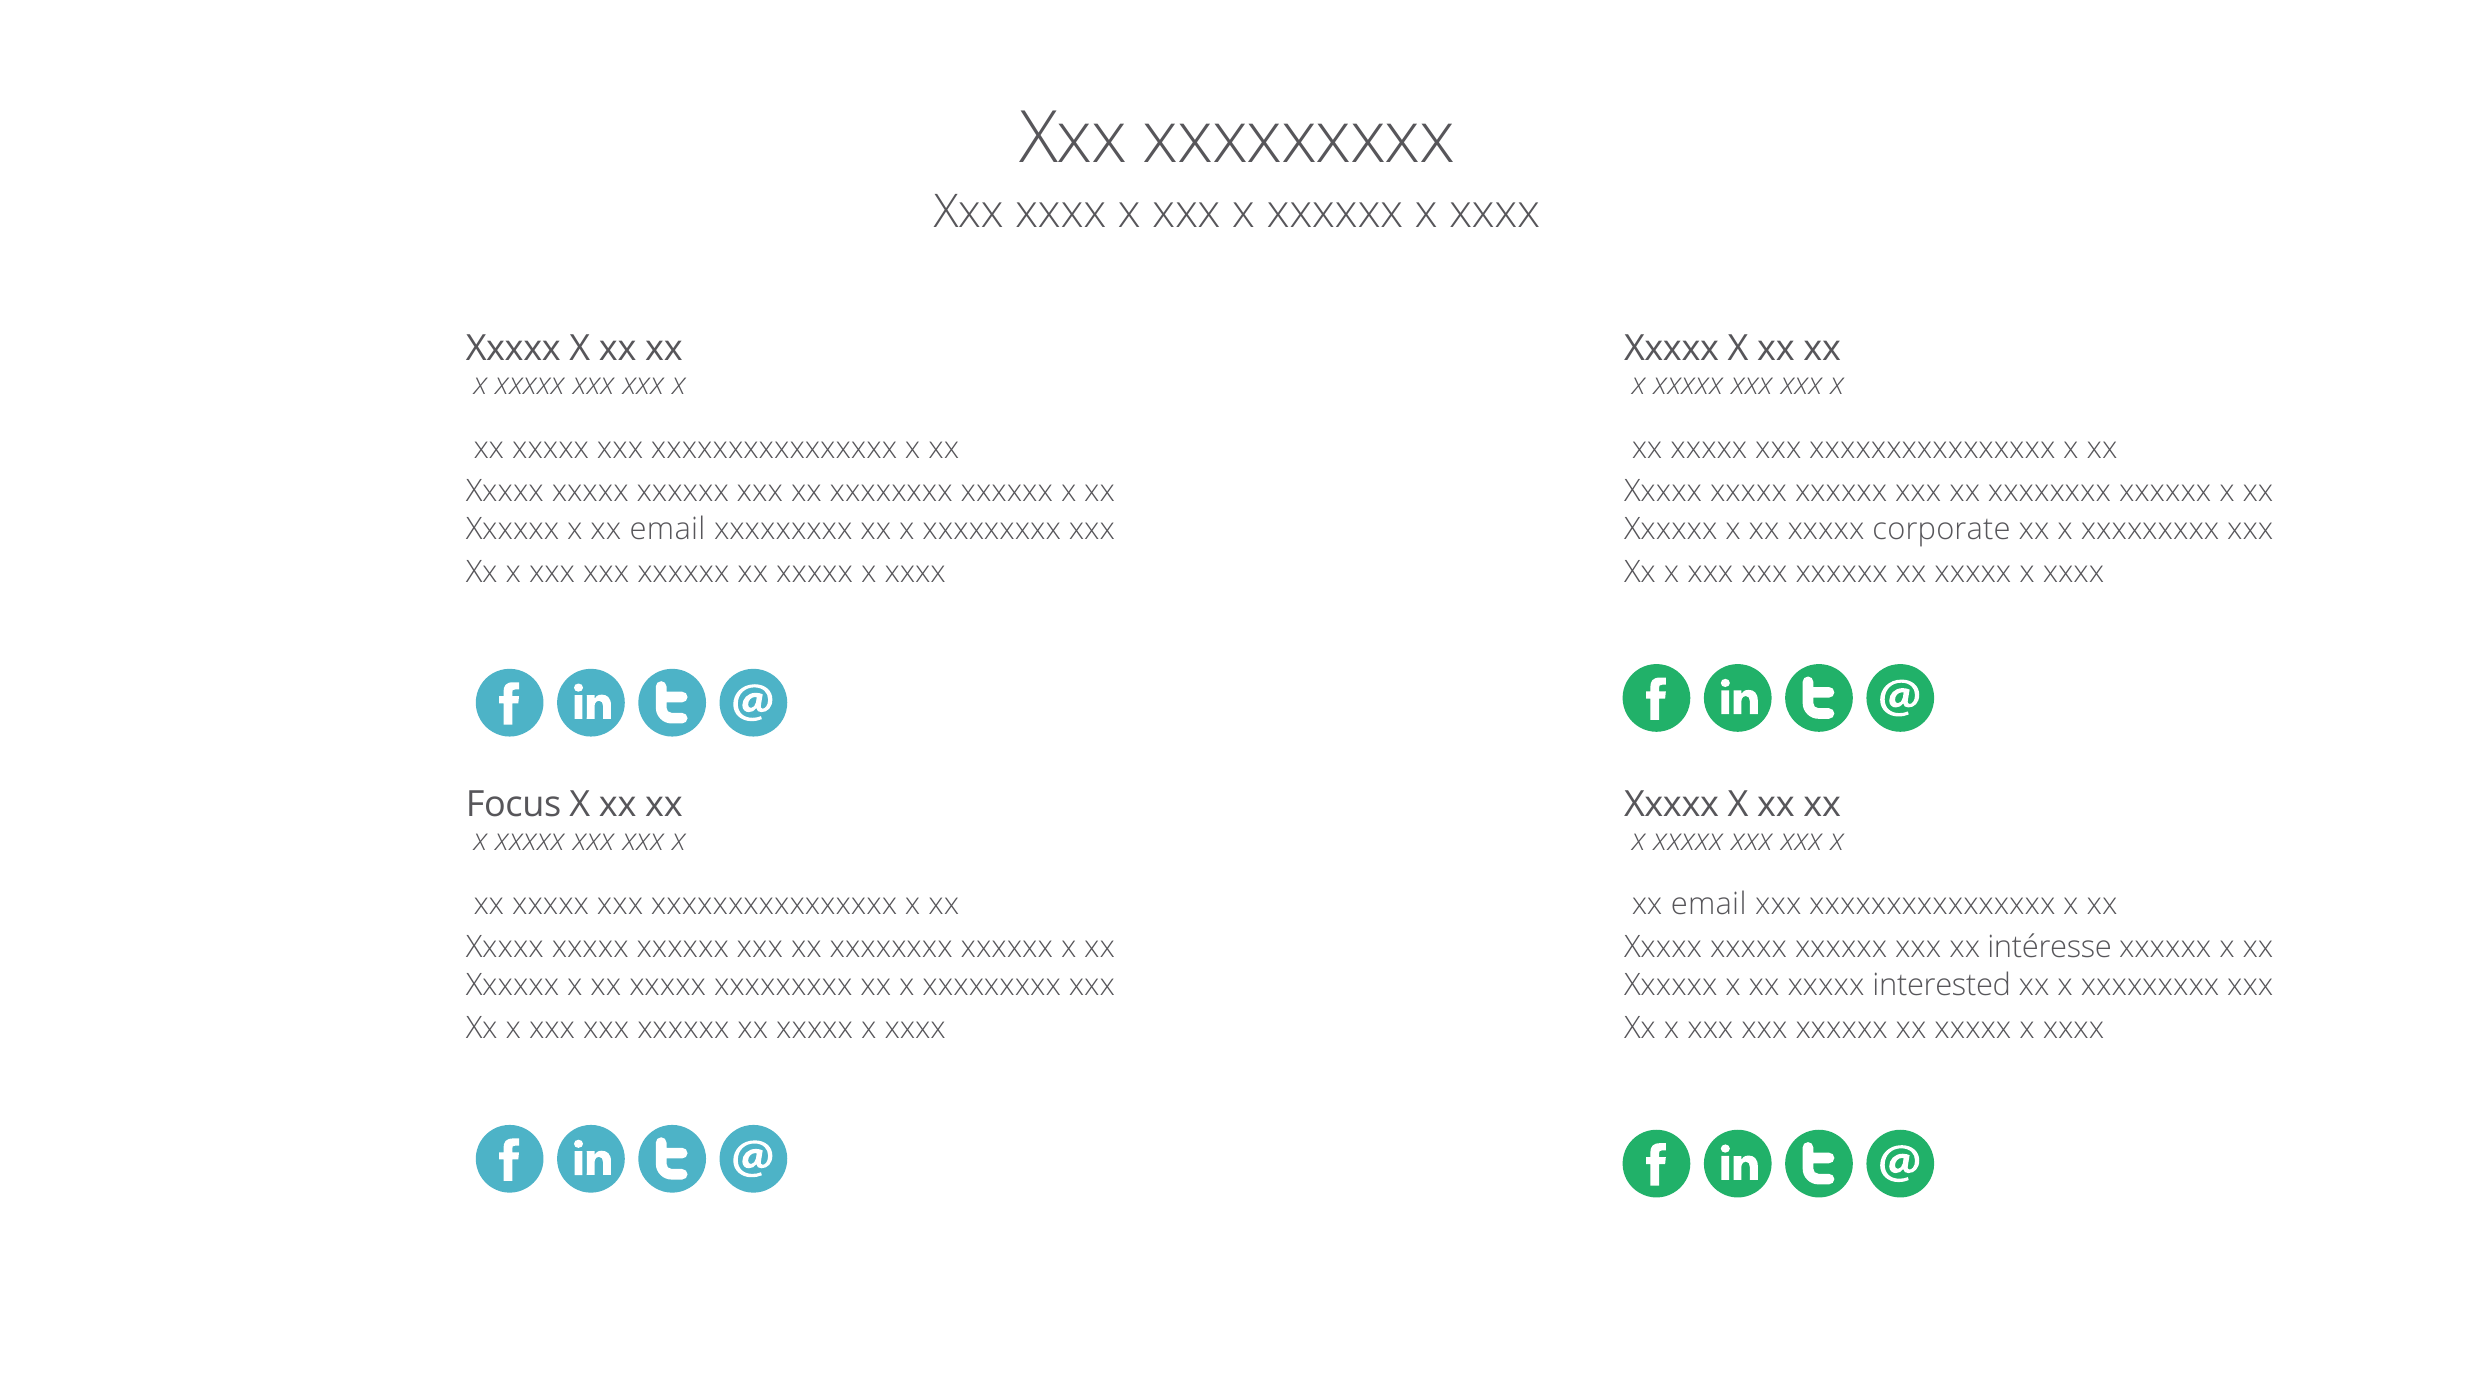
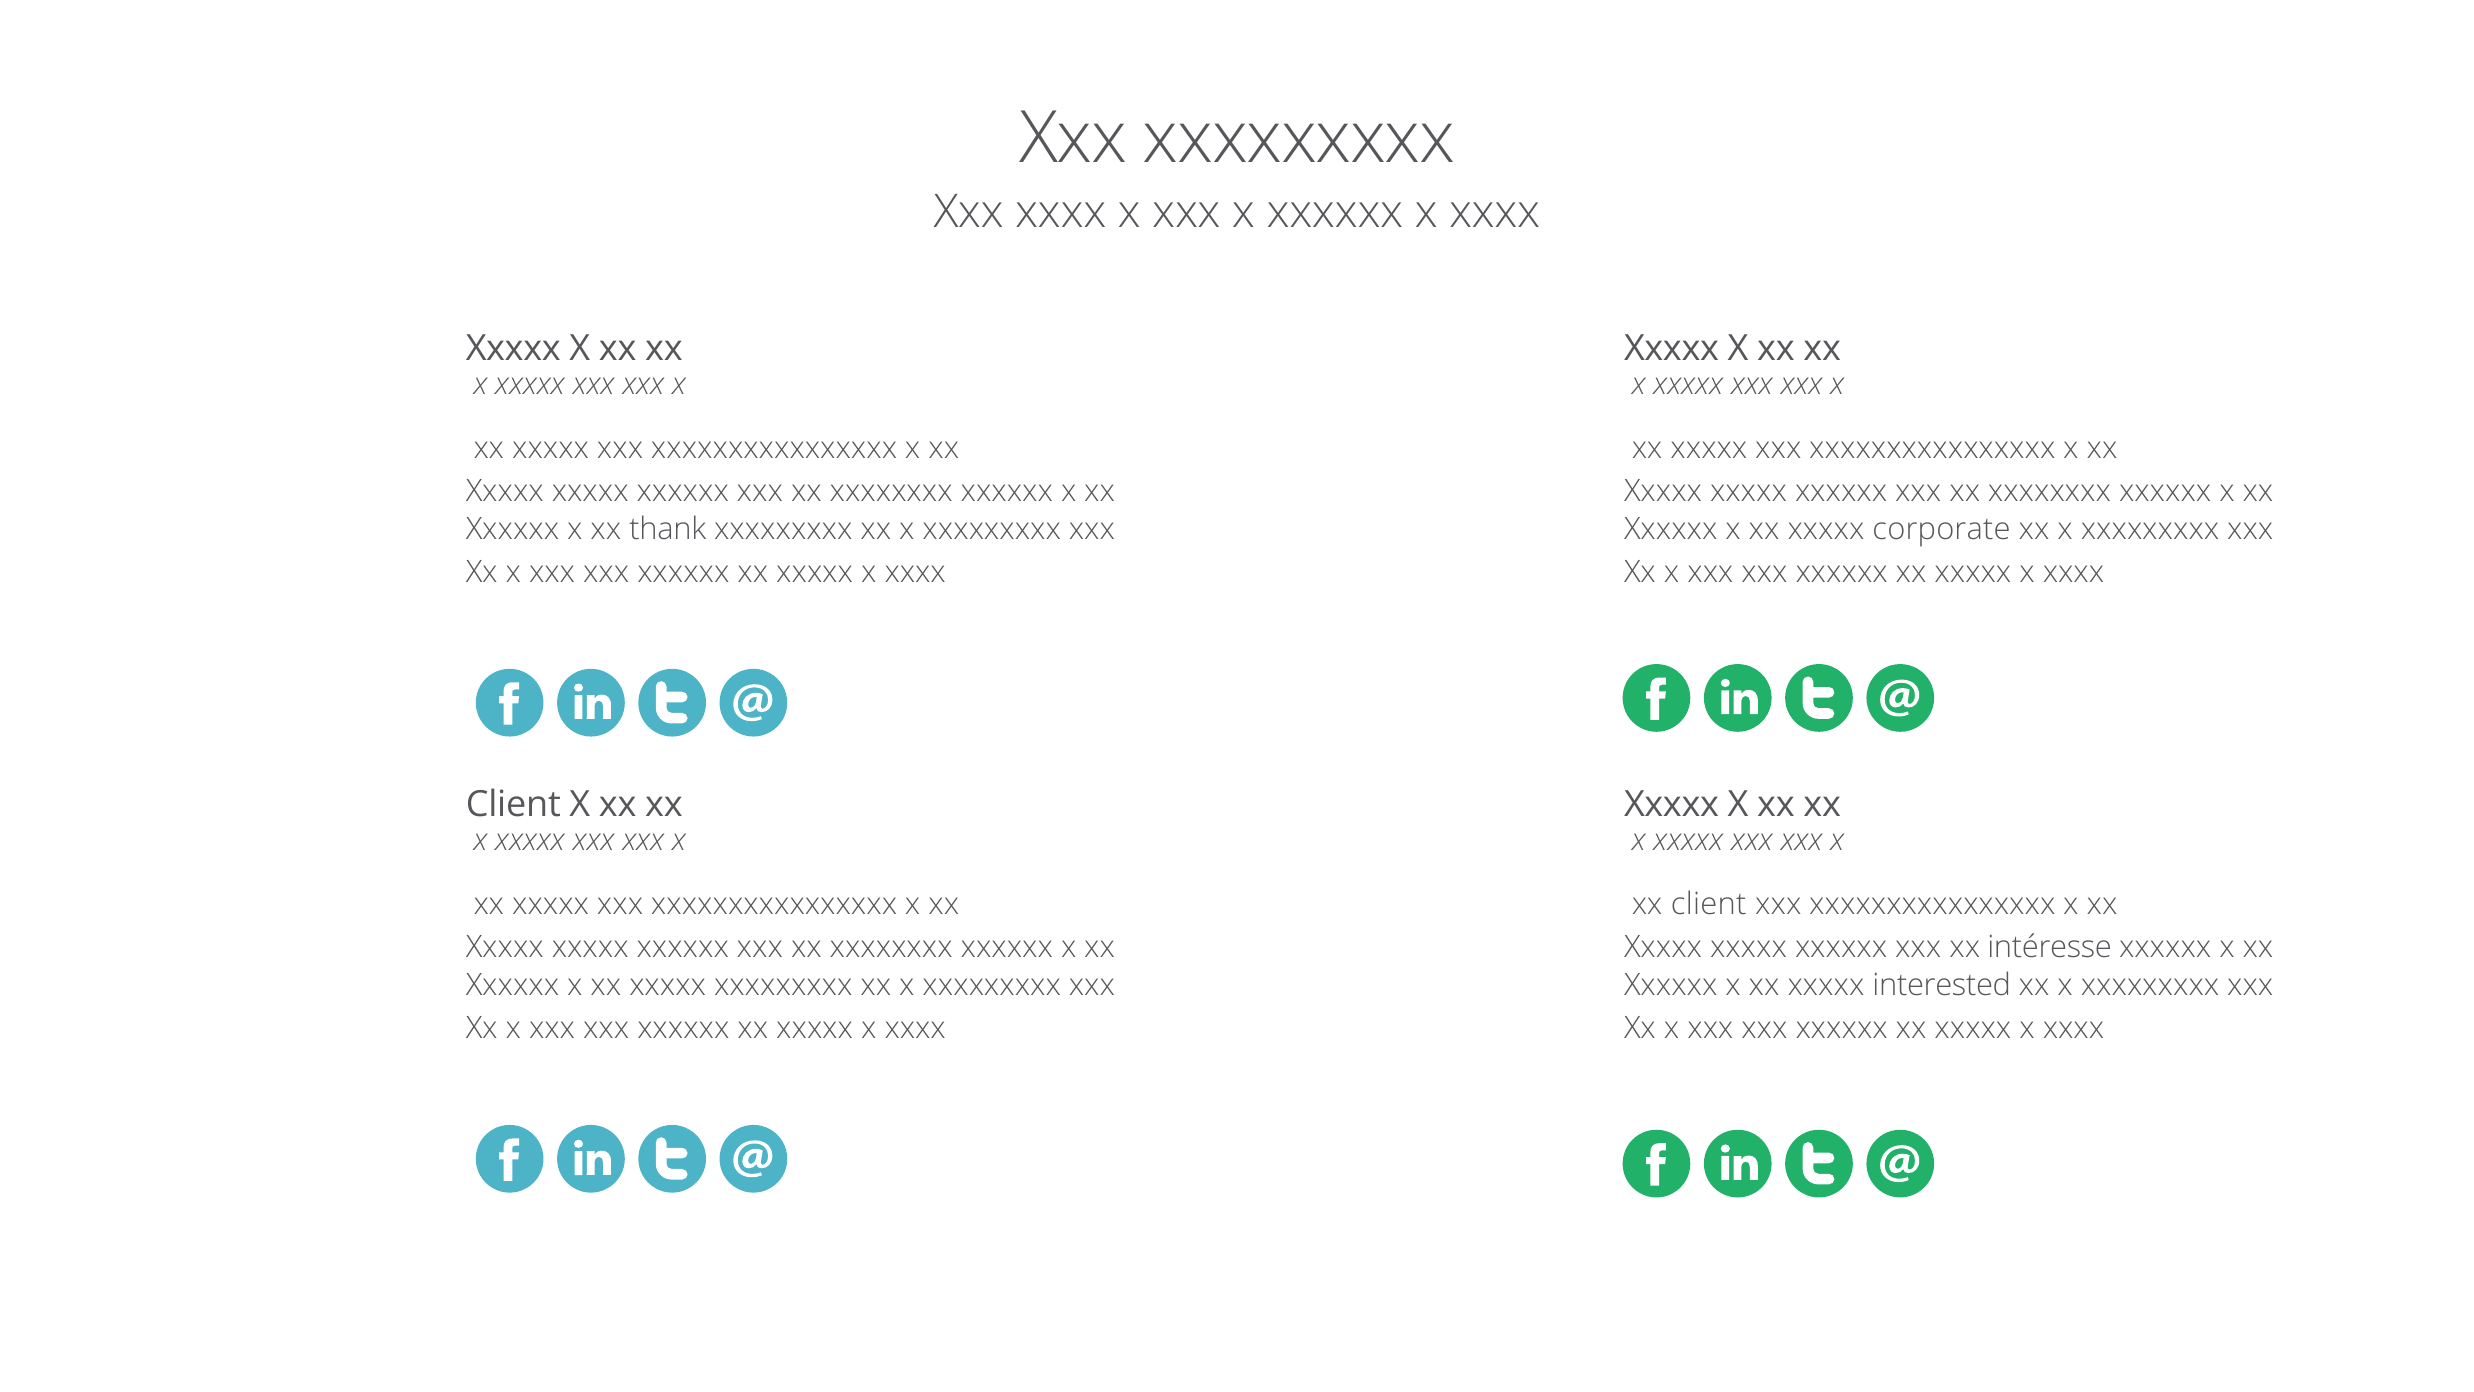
Xxxxxx x xx email: email -> thank (668, 529)
Focus: Focus -> Client (513, 805)
email: email -> client (1709, 904)
